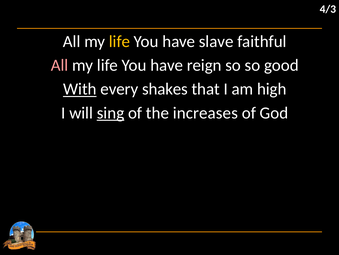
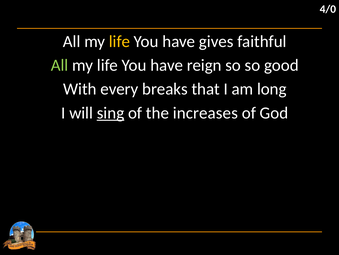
4/3: 4/3 -> 4/0 (328, 9)
slave: slave -> gives (216, 41)
All colour: pink -> light green (60, 65)
With underline: present -> none (80, 89)
shakes: shakes -> breaks (165, 89)
high: high -> long (272, 89)
